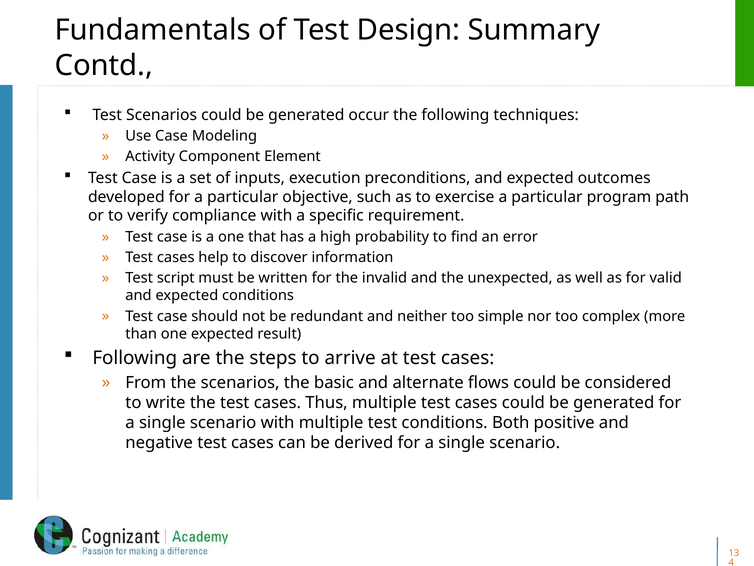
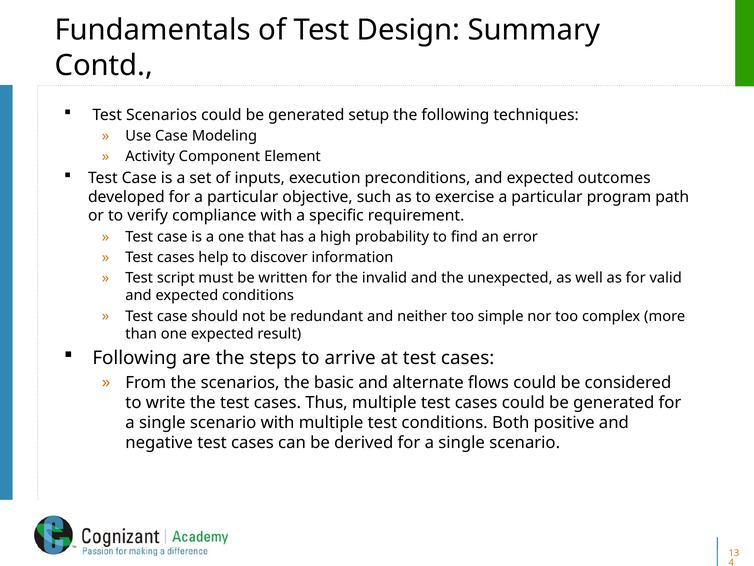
occur: occur -> setup (369, 115)
